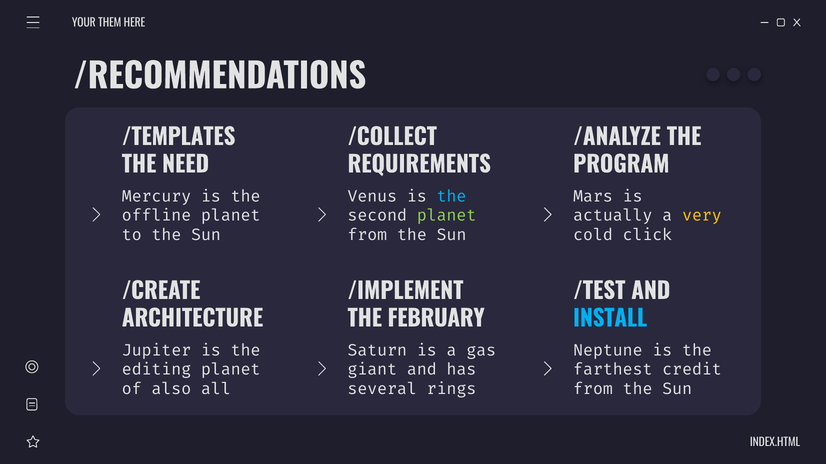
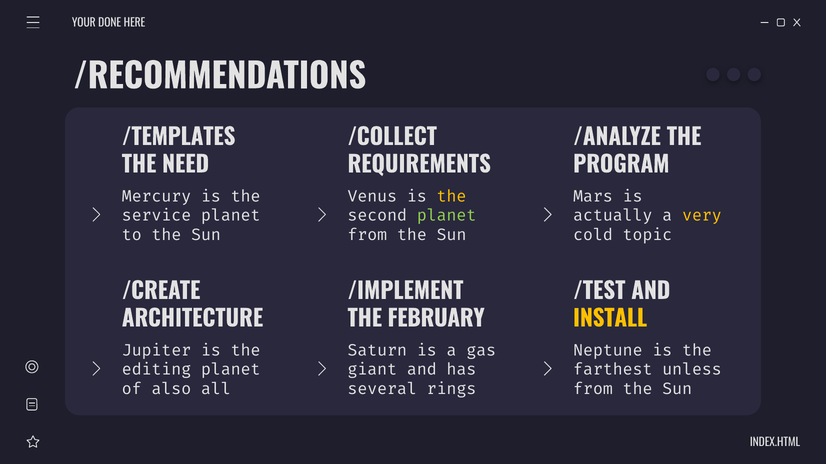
THEM: THEM -> DONE (110, 23)
the colour: light blue -> yellow (452, 197)
offline: offline -> service (156, 216)
click: click -> topic (647, 235)
INSTALL colour: light blue -> yellow (610, 319)
credit: credit -> unless (692, 370)
